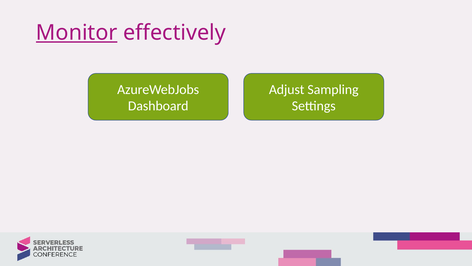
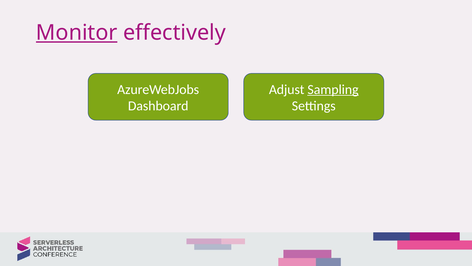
Sampling underline: none -> present (333, 89)
